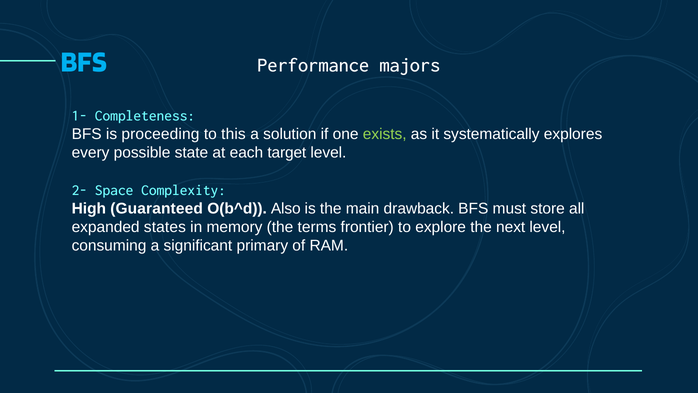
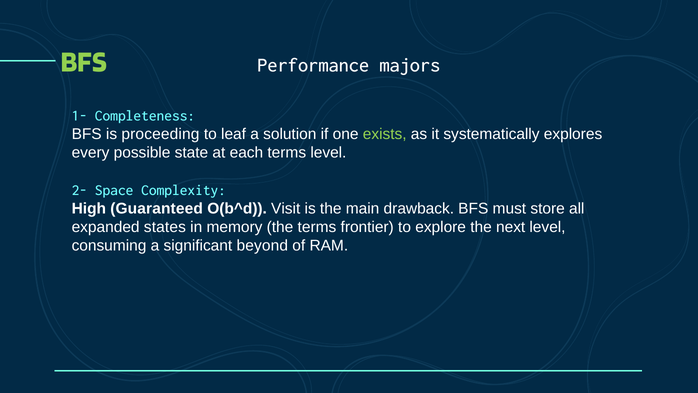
BFS colour: light blue -> light green (84, 62)
this: this -> leaf (234, 134)
each target: target -> terms (287, 153)
Also: Also -> Visit (286, 208)
primary: primary -> beyond (262, 246)
